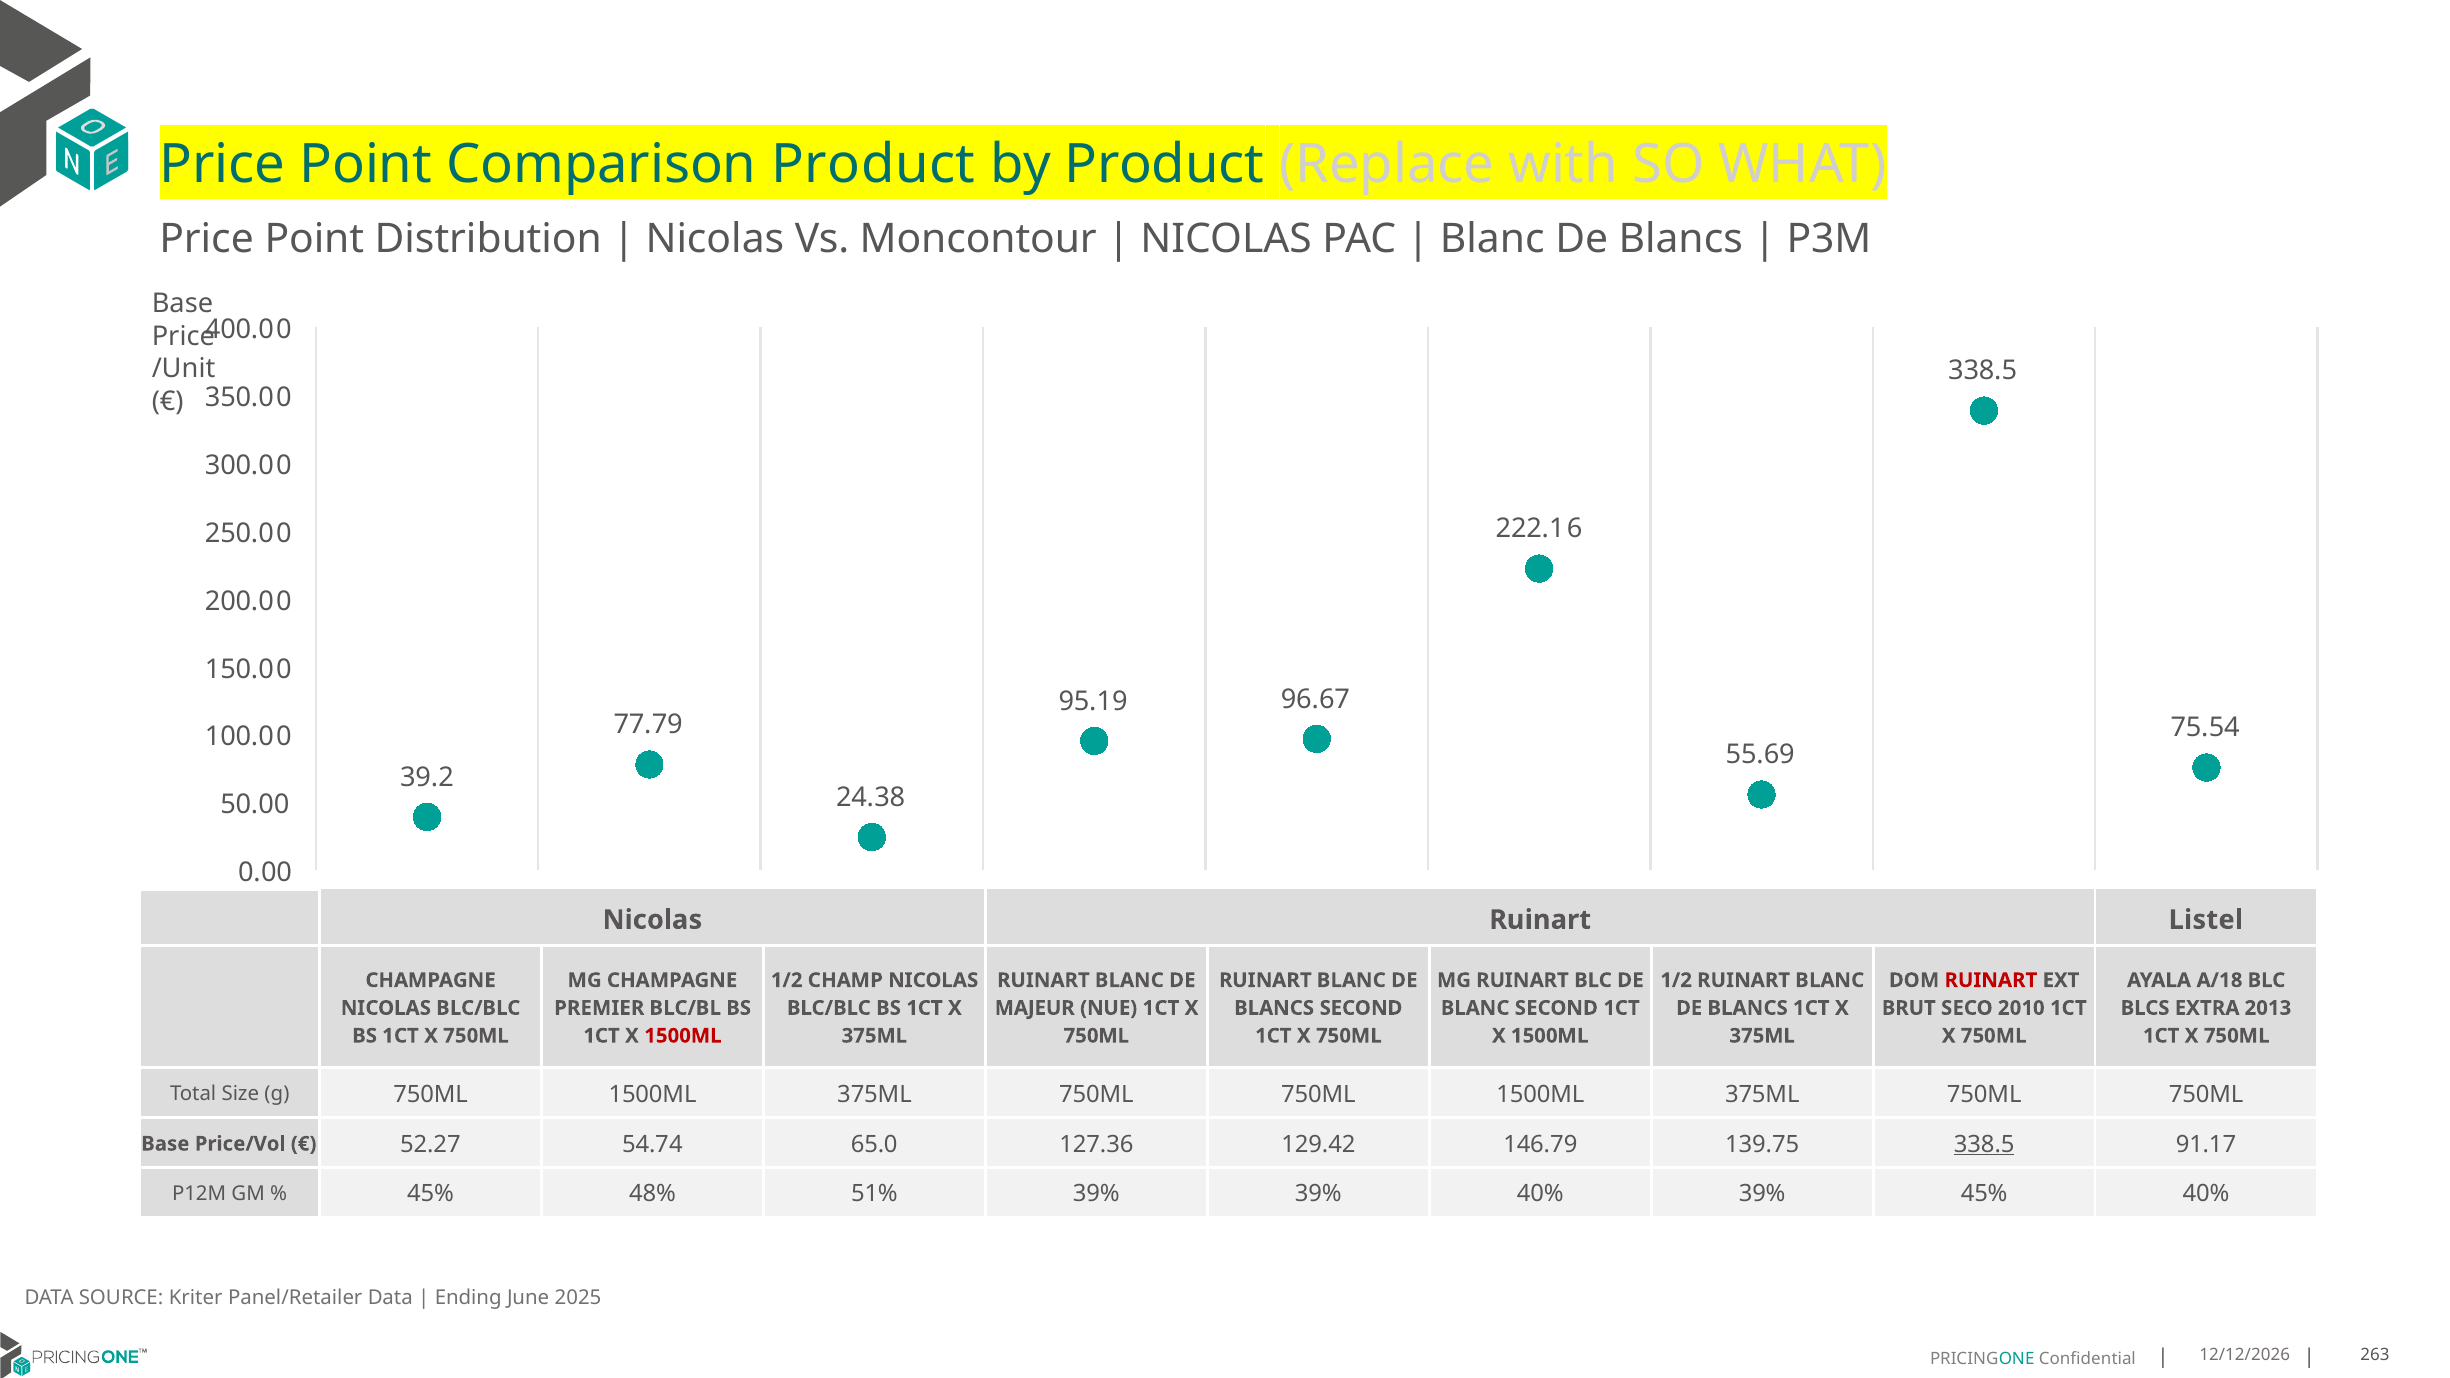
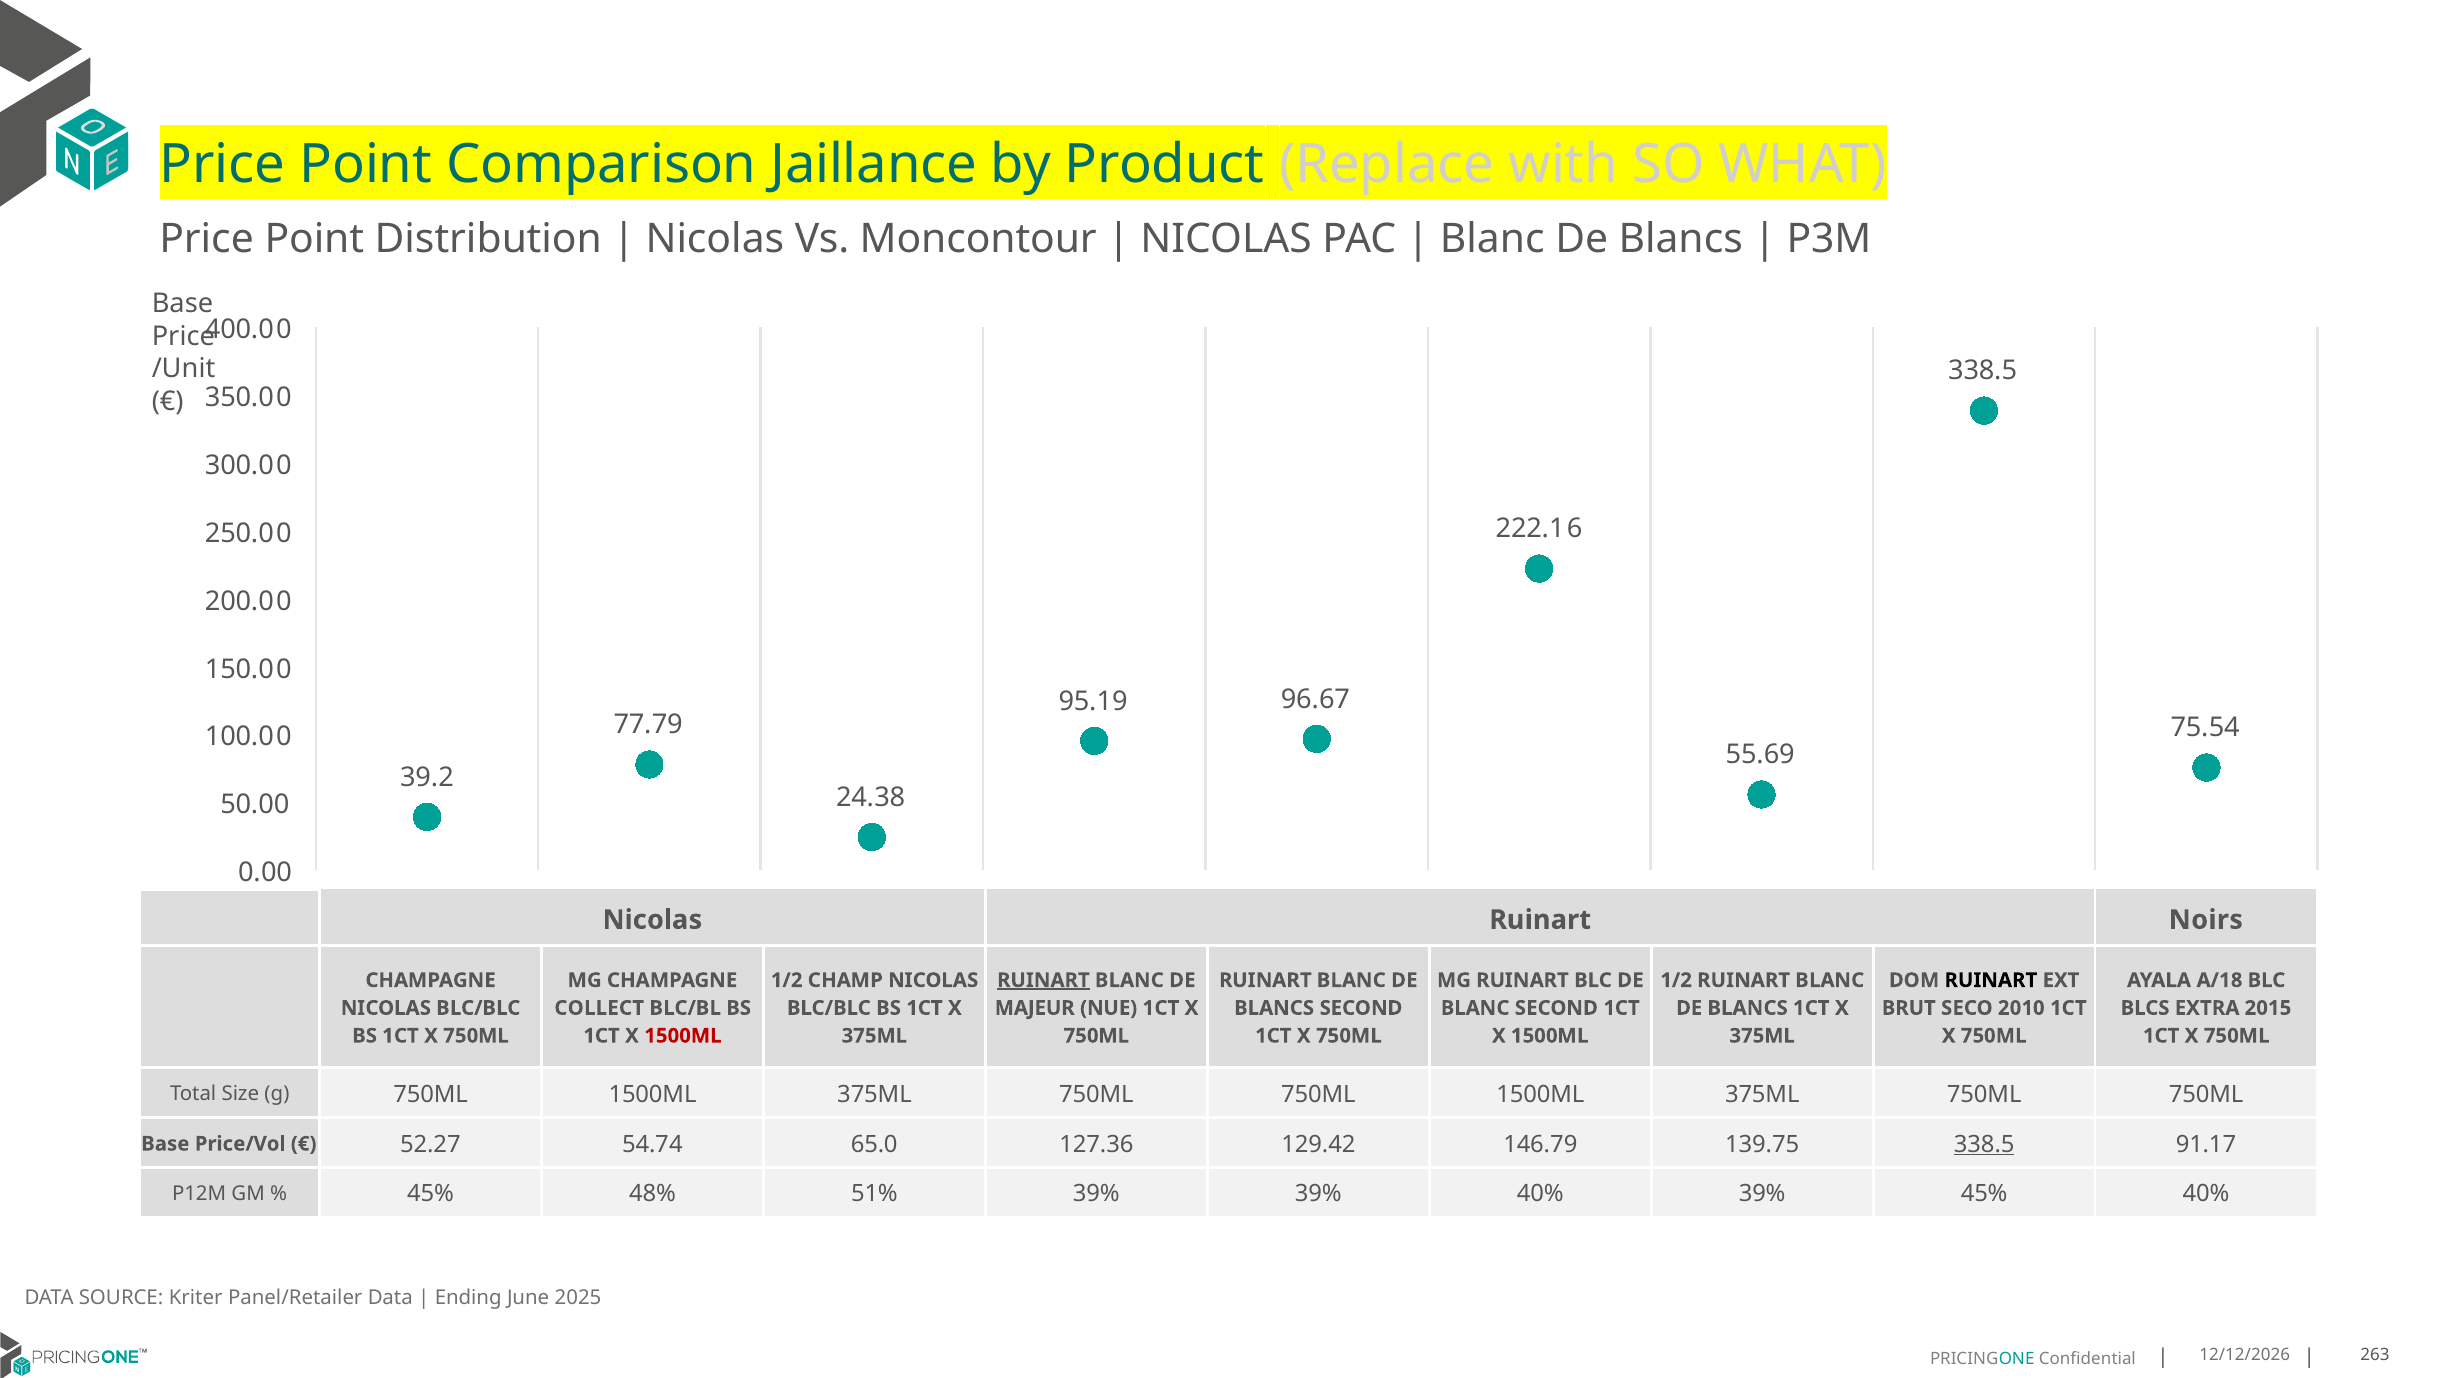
Comparison Product: Product -> Jaillance (874, 165)
Listel: Listel -> Noirs (2206, 920)
RUINART underline: none -> present (1043, 980)
RUINART colour: red -> black (1991, 980)
PREMIER: PREMIER -> COLLECT (599, 1008)
2013: 2013 -> 2015 (2268, 1008)
